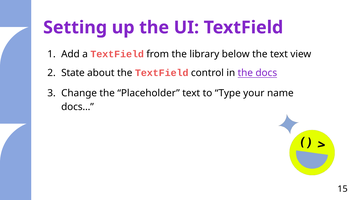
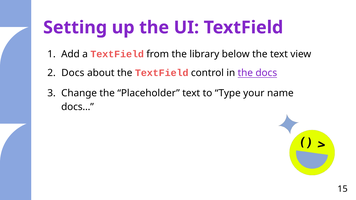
State: State -> Docs (73, 73)
